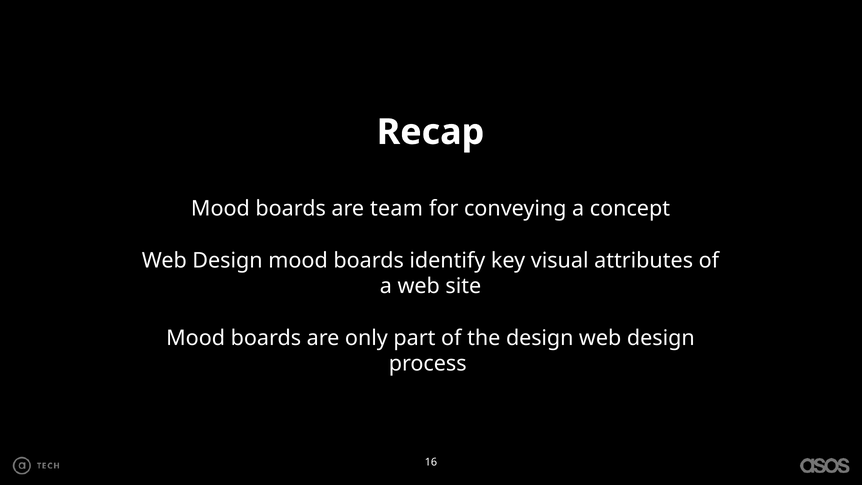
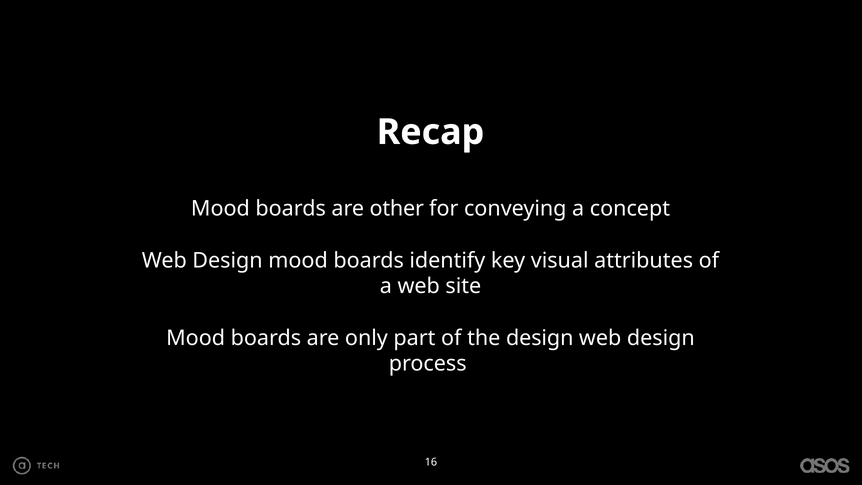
team: team -> other (397, 209)
